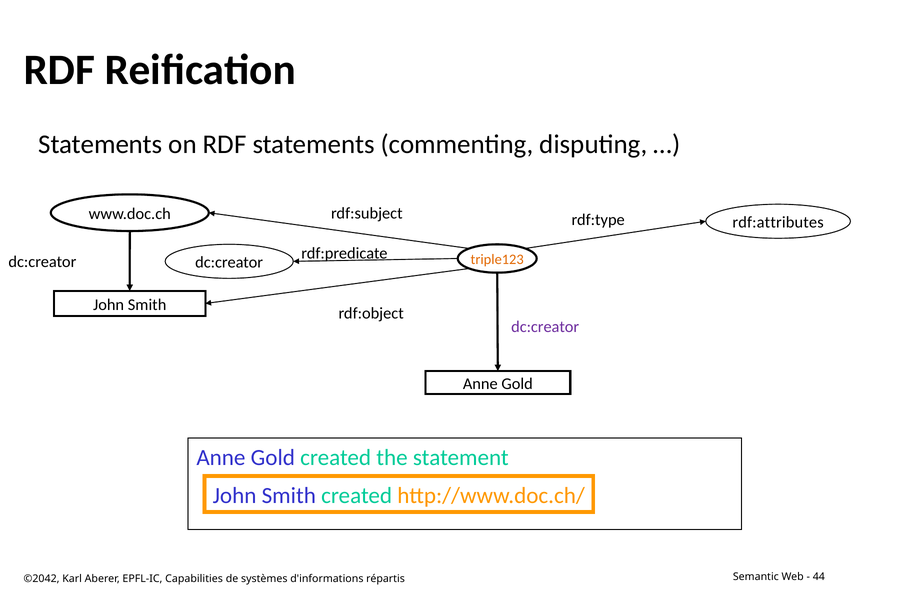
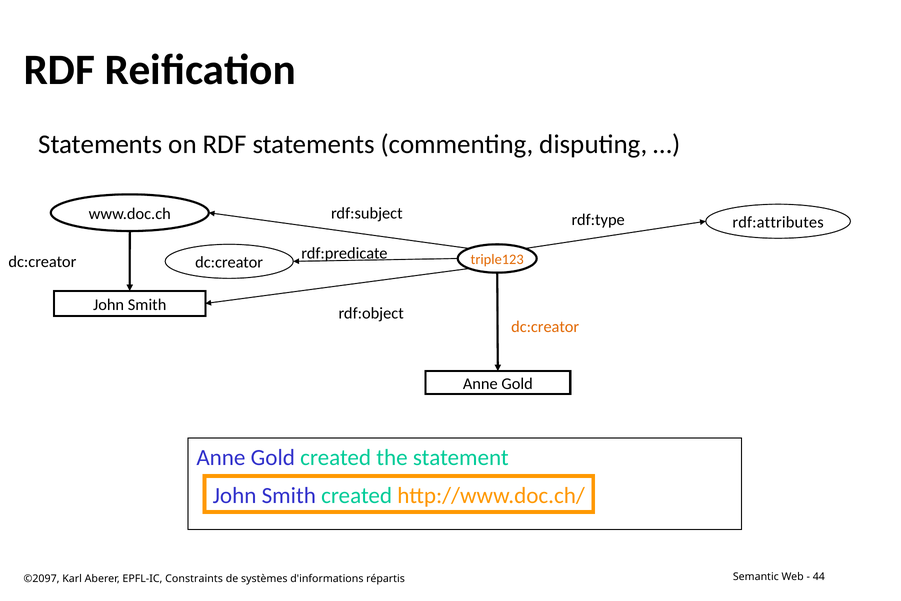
dc:creator colour: purple -> orange (545, 327)
©2042: ©2042 -> ©2097 (42, 579)
Capabilities: Capabilities -> Constraints (194, 579)
